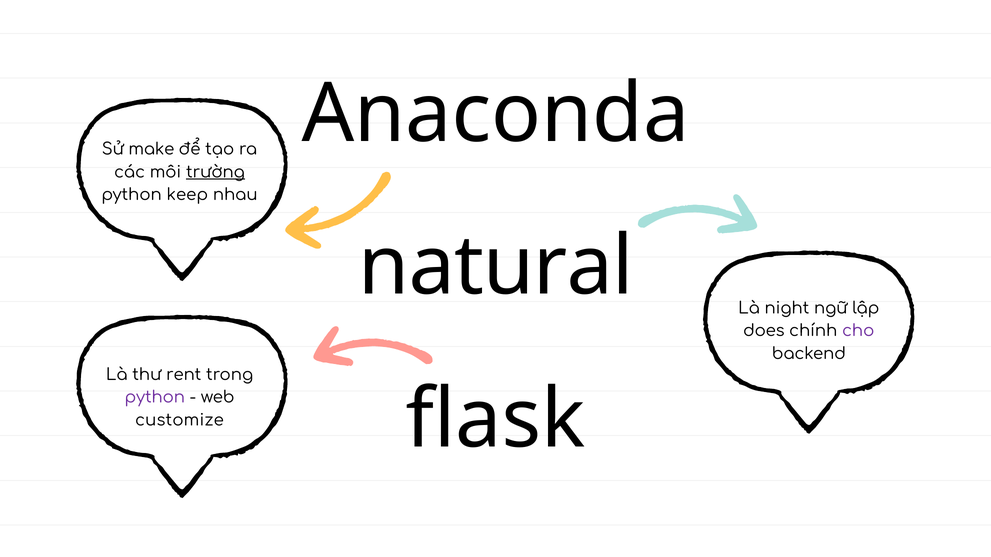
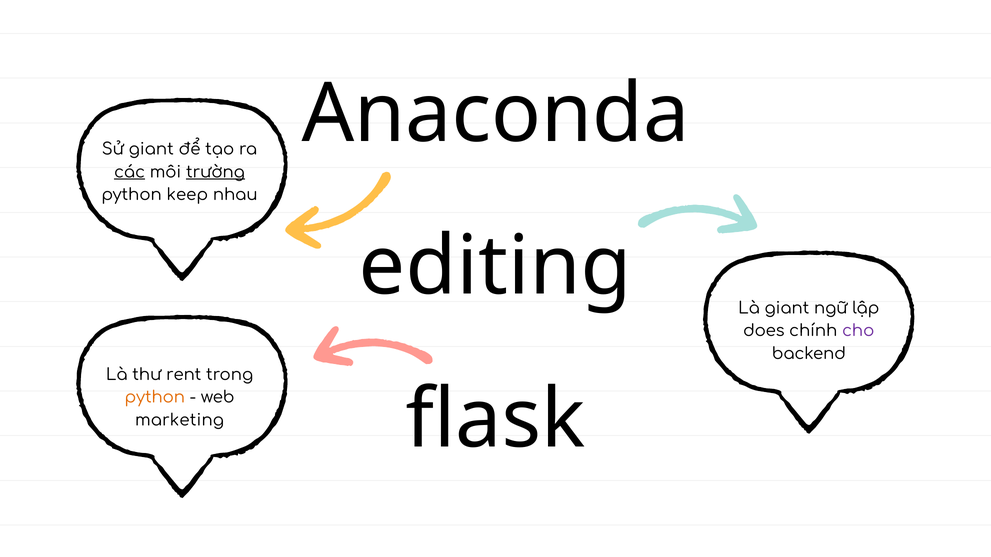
Sử make: make -> giant (151, 149)
các underline: none -> present (130, 172)
natural: natural -> editing (495, 267)
Là night: night -> giant (787, 308)
python colour: purple -> orange (155, 398)
customize: customize -> marketing (180, 420)
